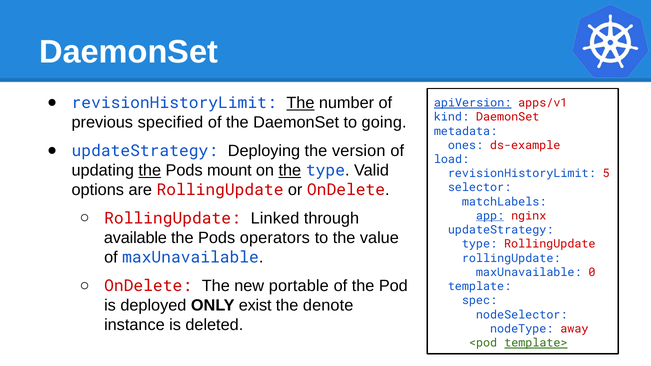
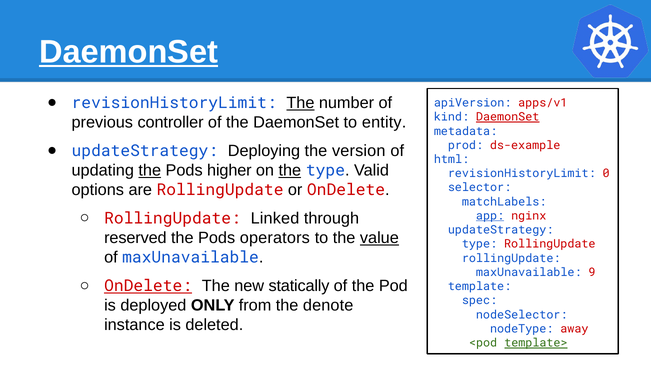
DaemonSet underline: none -> present (129, 52)
apiVersion underline: present -> none (473, 103)
DaemonSet underline: none -> present (508, 117)
specified: specified -> controller (171, 122)
going: going -> entity (384, 122)
ones: ones -> prod (465, 145)
load: load -> html (451, 159)
mount: mount -> higher (229, 171)
5: 5 -> 0 (606, 174)
available: available -> reserved (135, 238)
value underline: none -> present (379, 238)
0: 0 -> 9 (592, 272)
OnDelete underline: none -> present (148, 286)
portable: portable -> statically (299, 286)
exist: exist -> from (255, 306)
